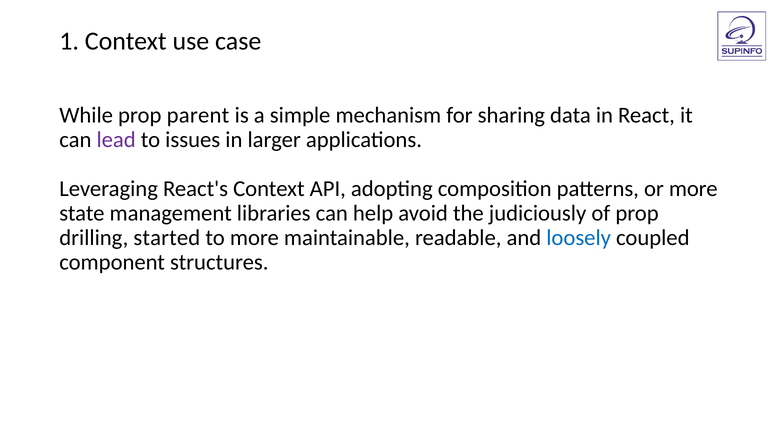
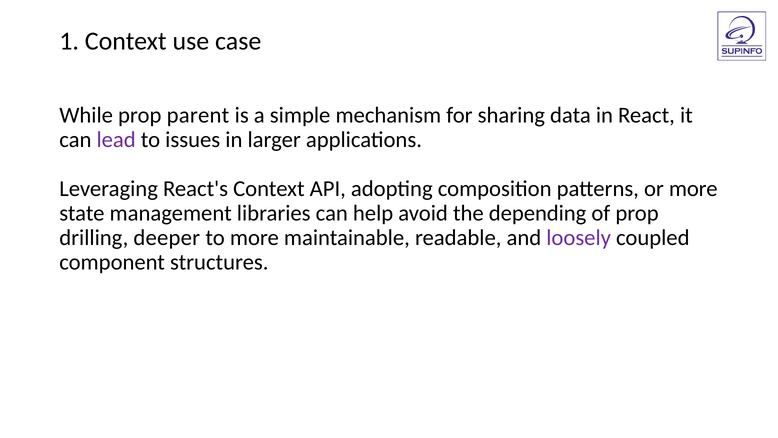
judiciously: judiciously -> depending (538, 213)
started: started -> deeper (167, 238)
loosely colour: blue -> purple (579, 238)
